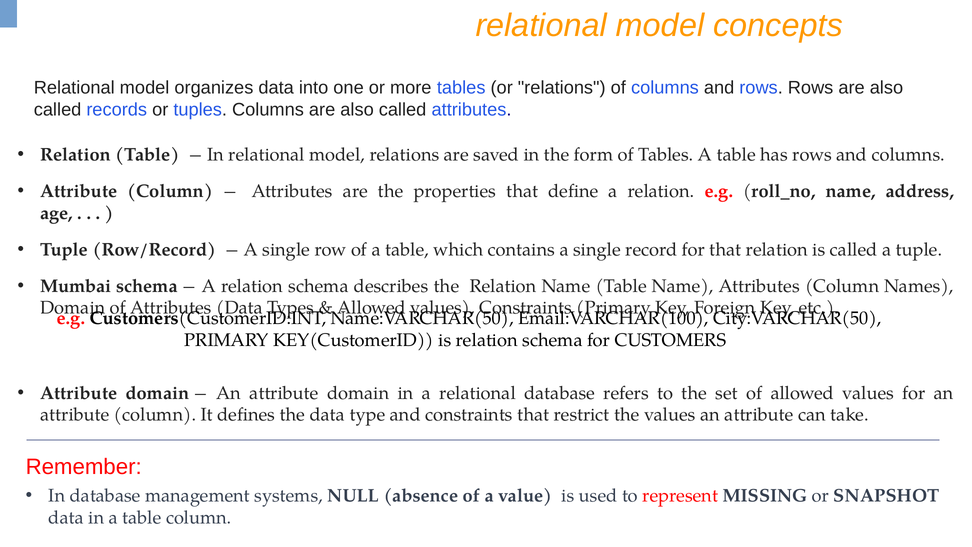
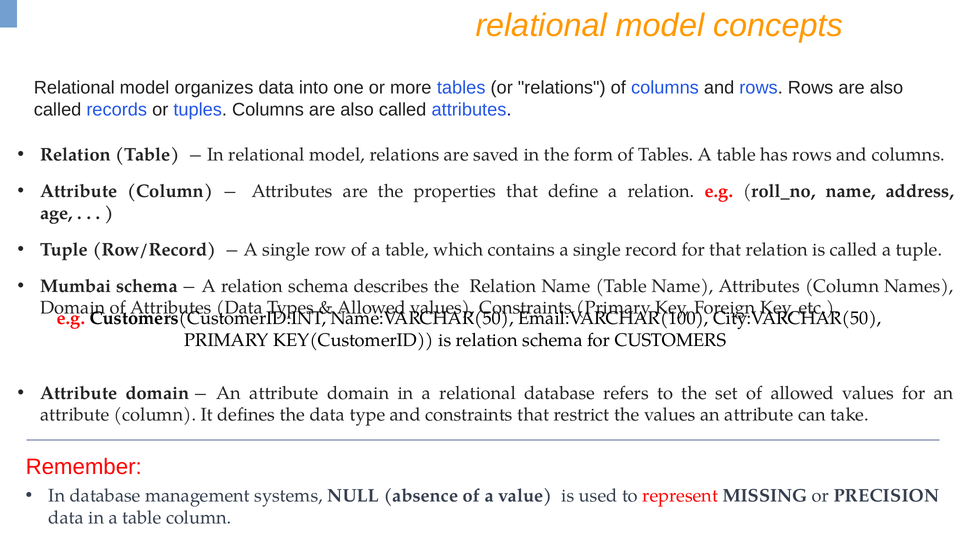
SNAPSHOT: SNAPSHOT -> PRECISION (887, 496)
